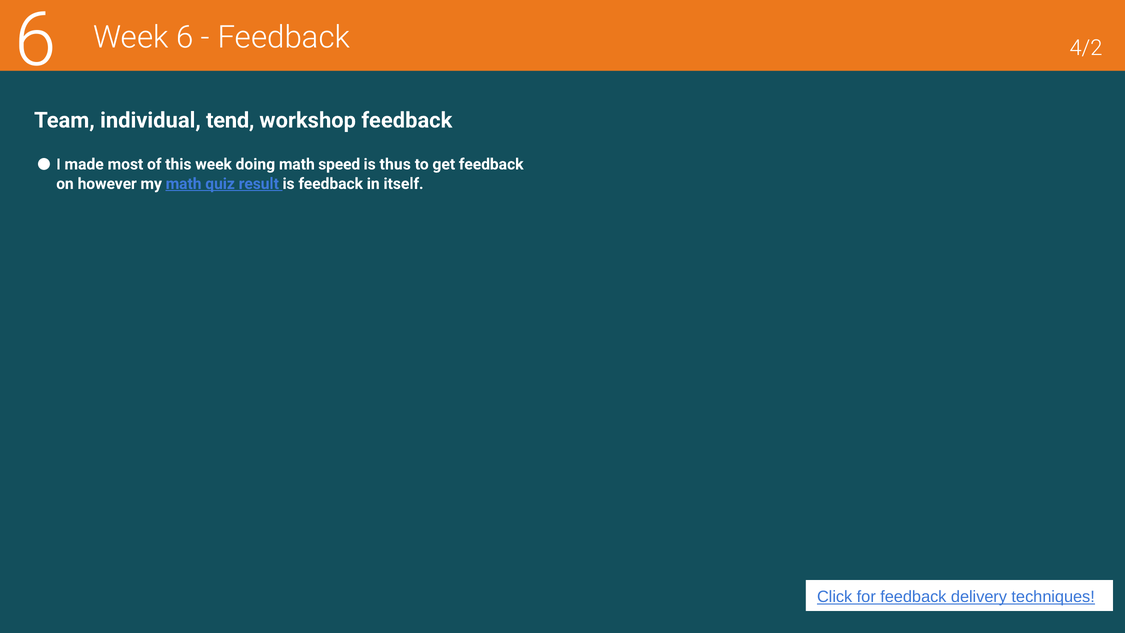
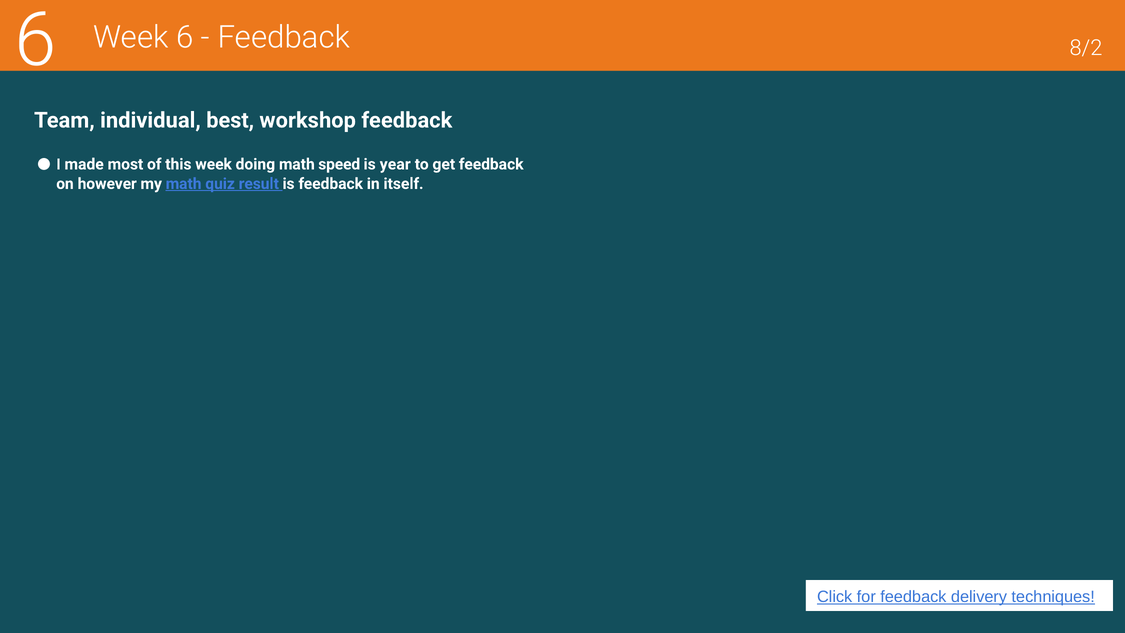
4/2: 4/2 -> 8/2 (1086, 48)
tend: tend -> best (230, 120)
thus: thus -> year (395, 164)
